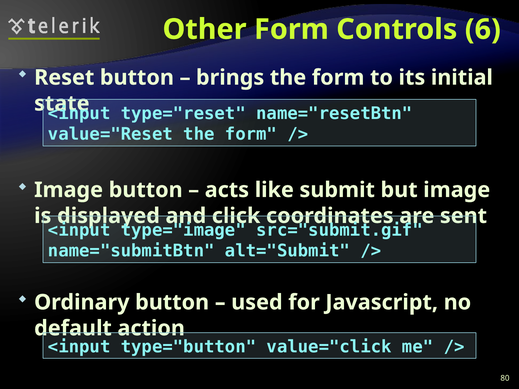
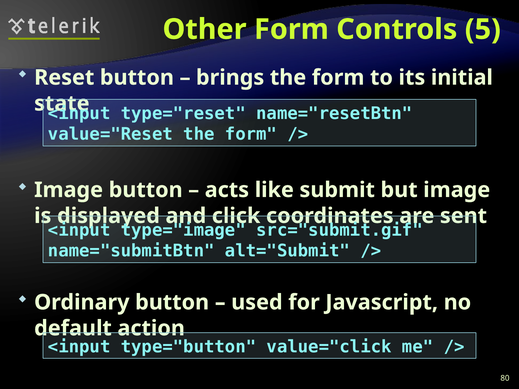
6: 6 -> 5 (483, 29)
